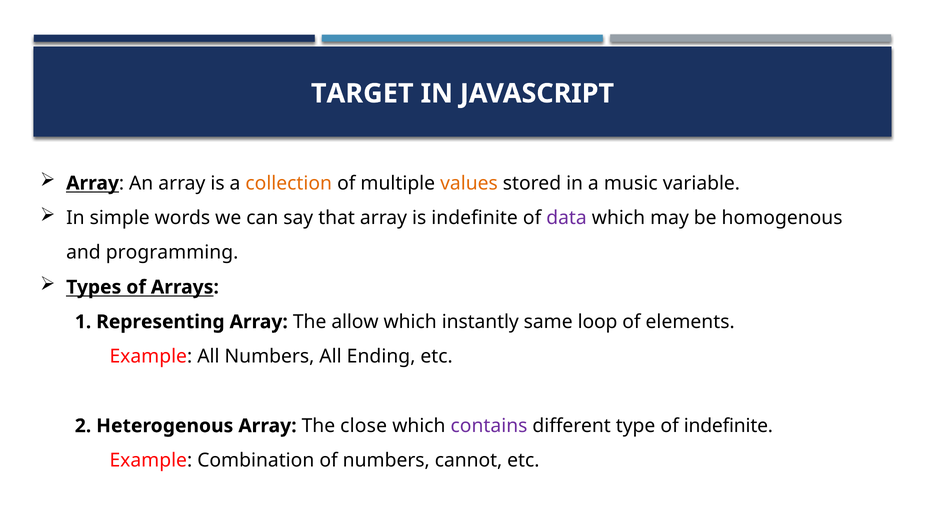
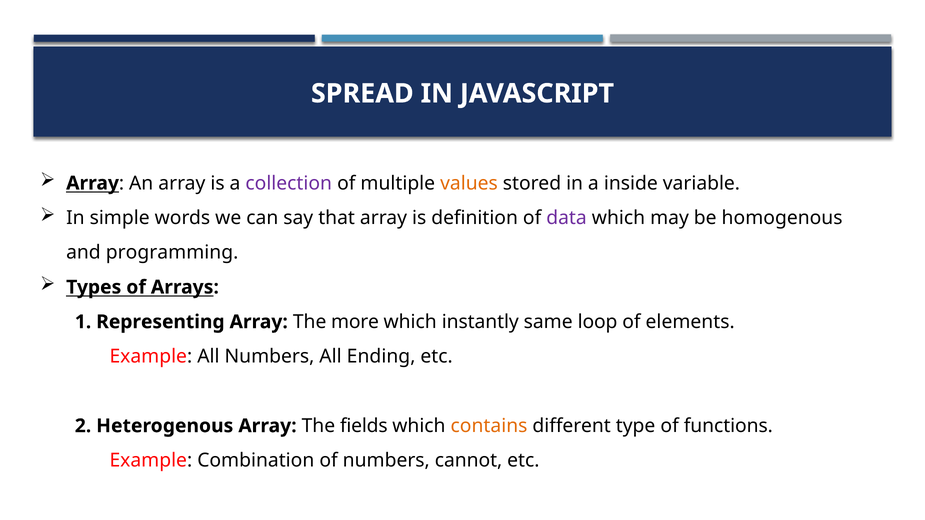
TARGET: TARGET -> SPREAD (362, 94)
collection colour: orange -> purple (289, 183)
music: music -> inside (631, 183)
is indefinite: indefinite -> definition (475, 218)
allow: allow -> more (355, 322)
close: close -> fields (364, 426)
contains colour: purple -> orange (489, 426)
of indefinite: indefinite -> functions (728, 426)
